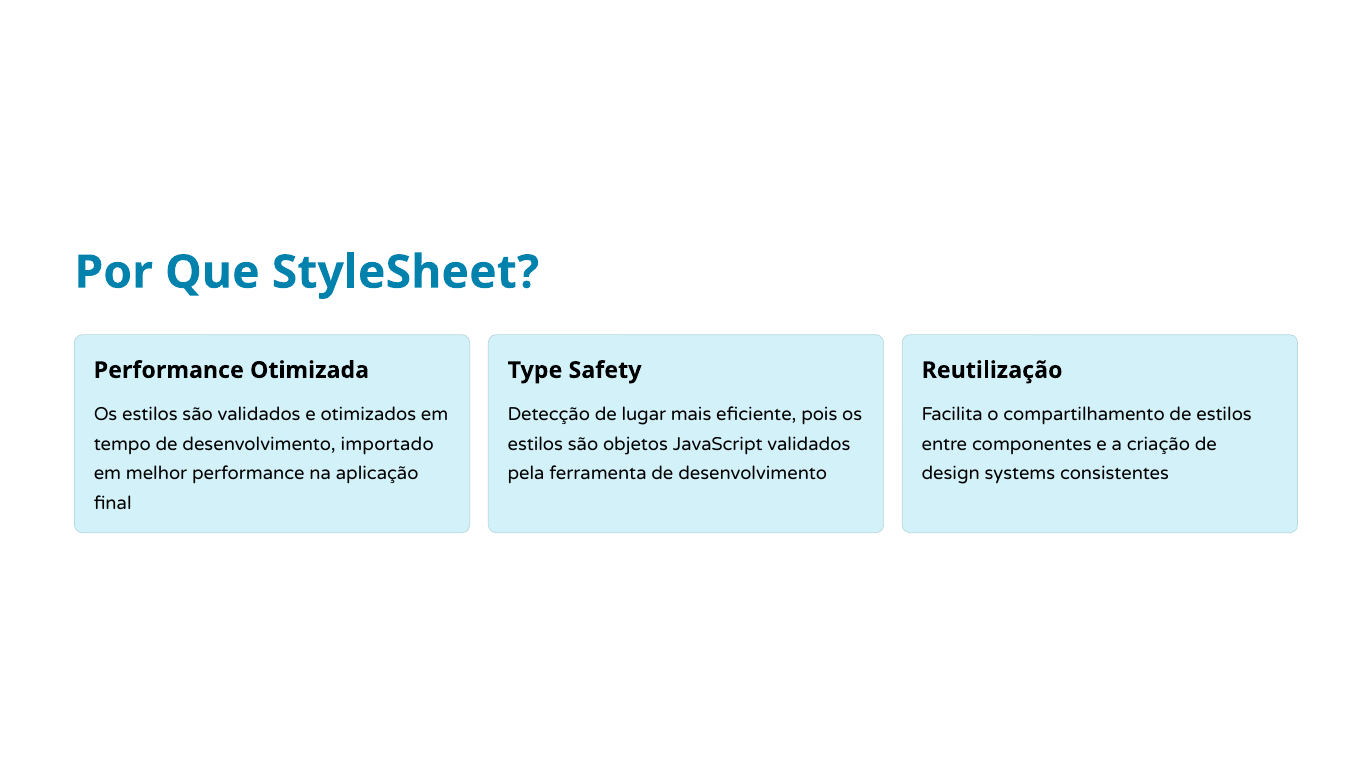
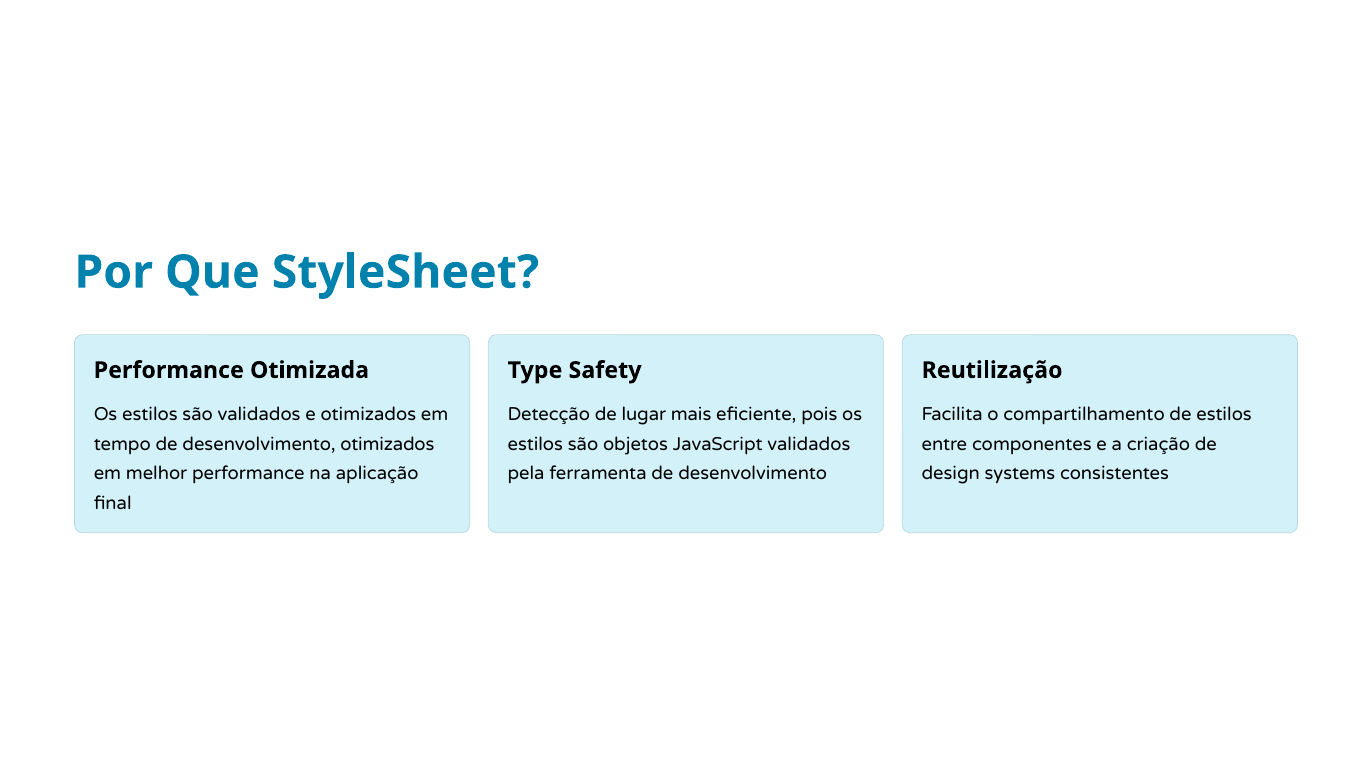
desenvolvimento importado: importado -> otimizados (387, 444)
